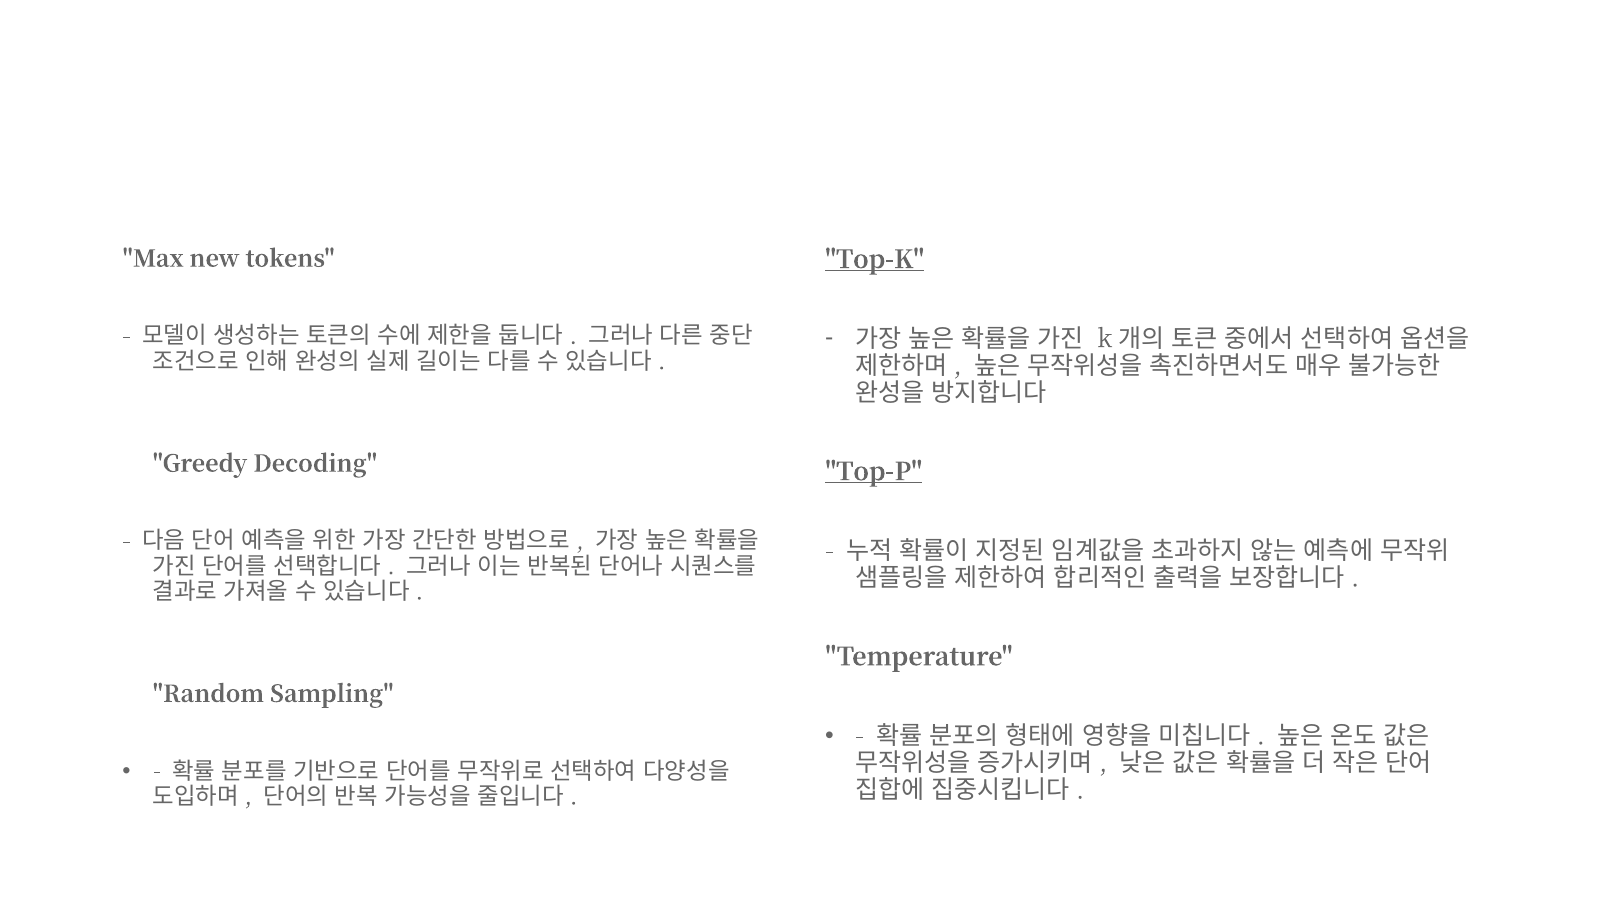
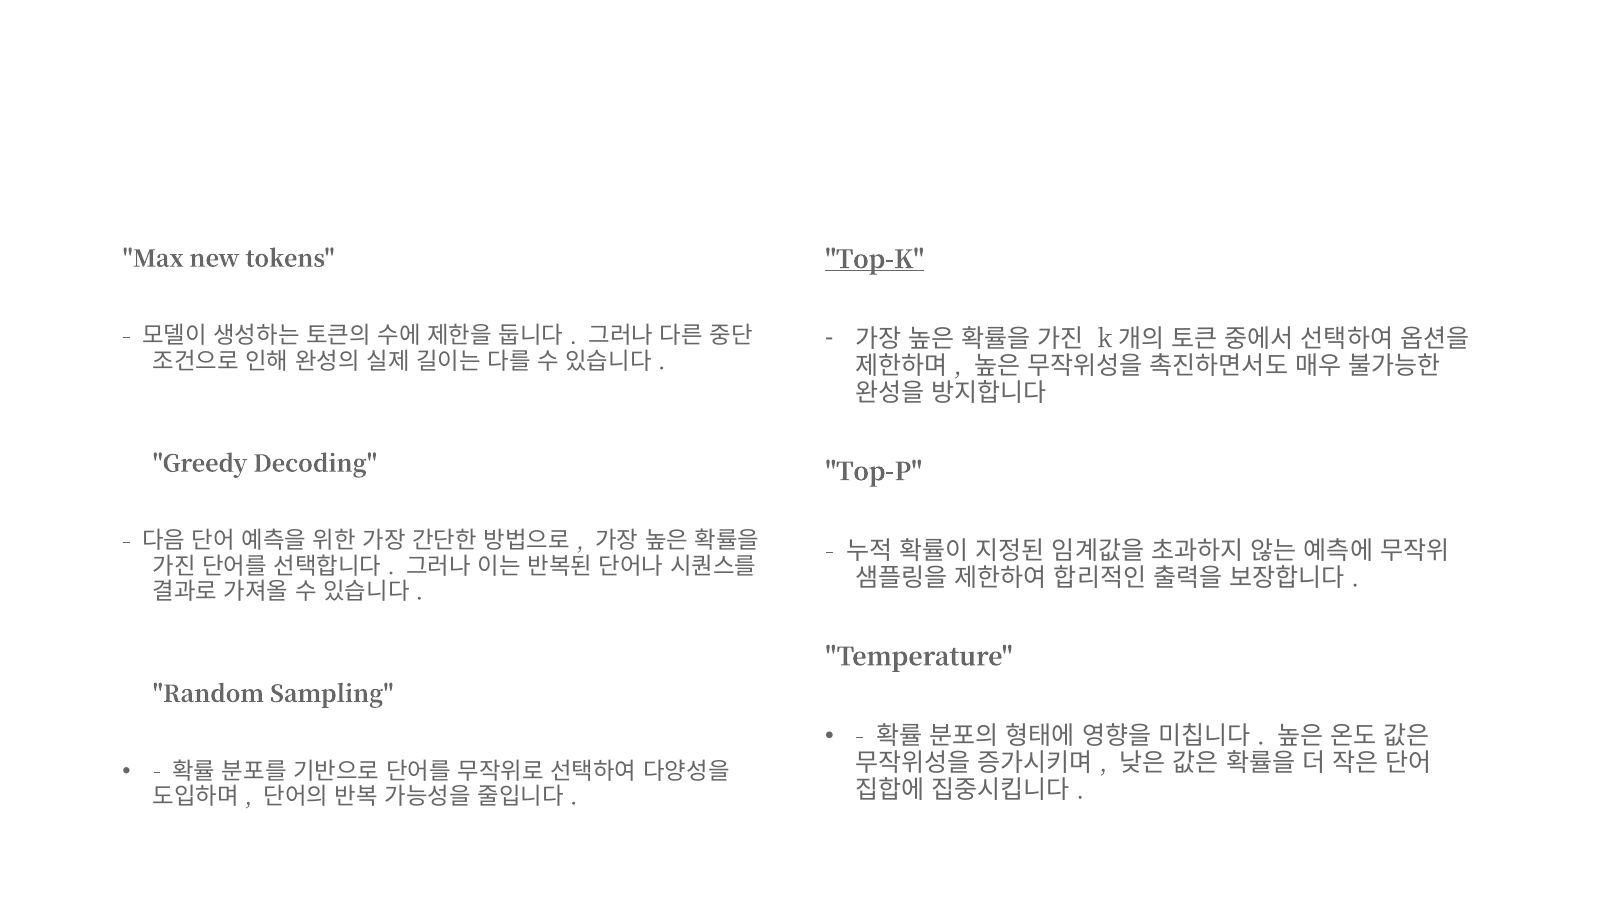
Top-P underline: present -> none (874, 472)
